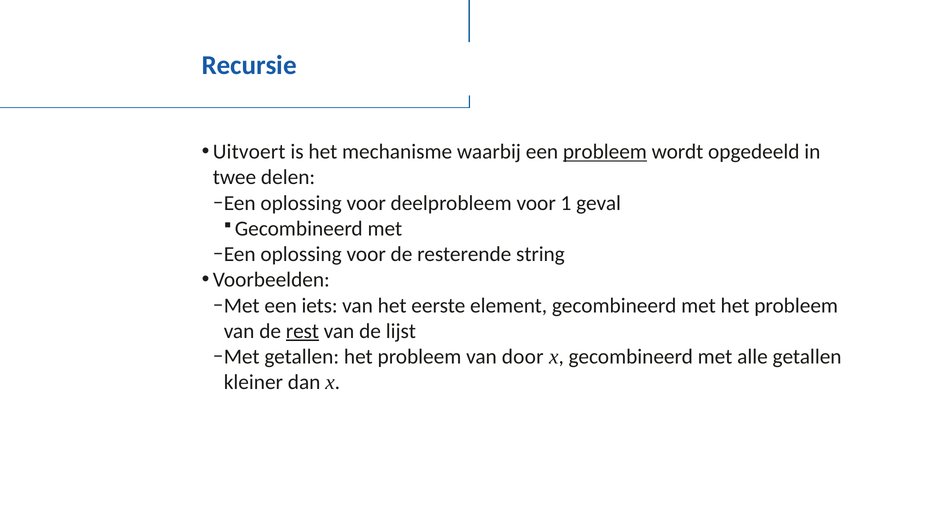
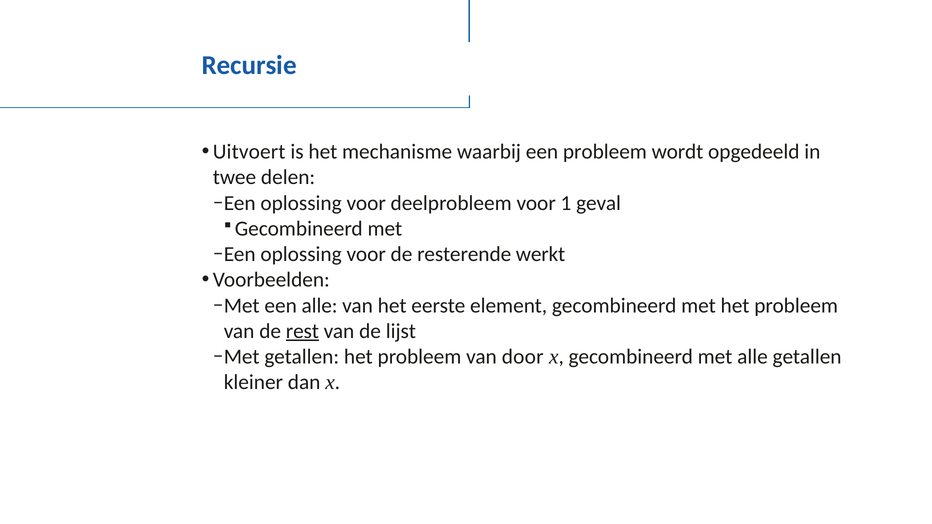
probleem underline: present -> none (605, 152)
string: string -> werkt (541, 254)
een iets: iets -> alle (320, 306)
